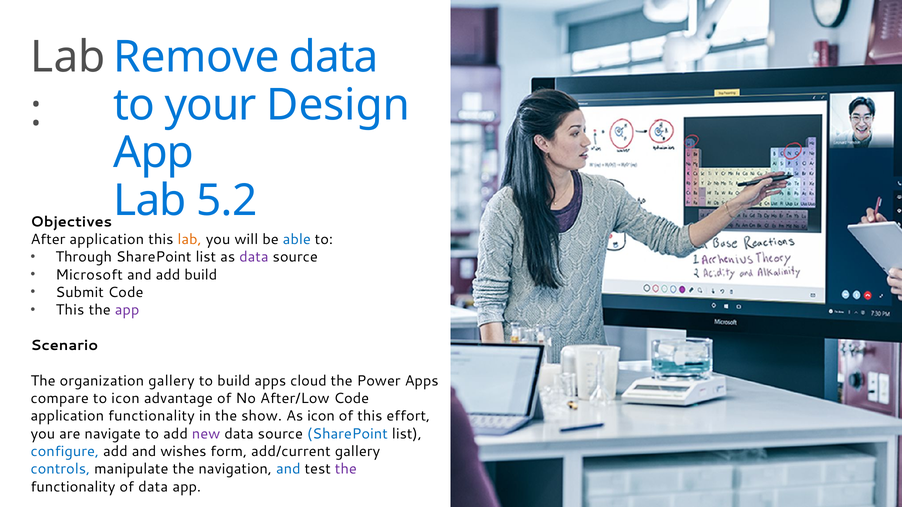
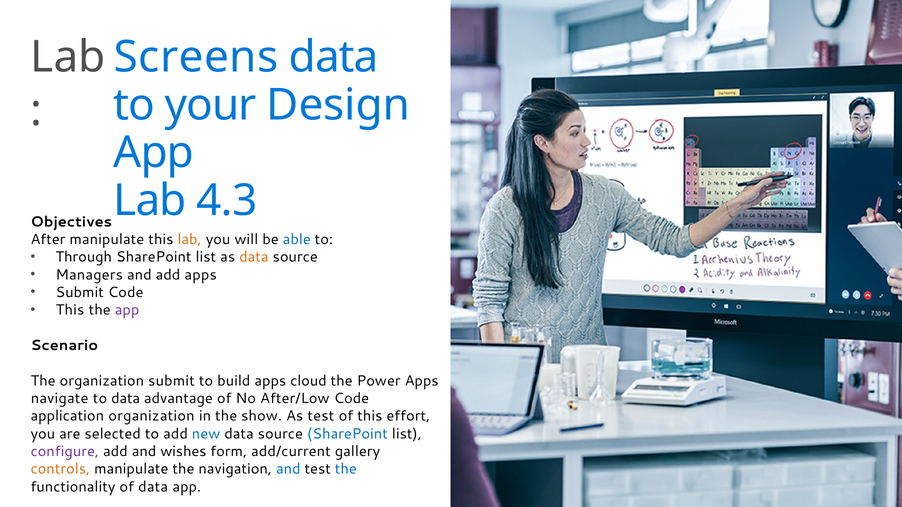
Remove: Remove -> Screens (196, 57)
5.2: 5.2 -> 4.3 (227, 201)
After application: application -> manipulate (107, 240)
data colour: purple -> orange (254, 257)
Microsoft: Microsoft -> Managers (89, 275)
add build: build -> apps (201, 275)
organization gallery: gallery -> submit (171, 381)
compare: compare -> navigate (60, 399)
to icon: icon -> data (126, 399)
application functionality: functionality -> organization (151, 416)
As icon: icon -> test (321, 416)
navigate: navigate -> selected (113, 434)
new colour: purple -> blue (206, 434)
configure colour: blue -> purple (65, 452)
controls colour: blue -> orange (60, 469)
the colour: purple -> blue (346, 469)
